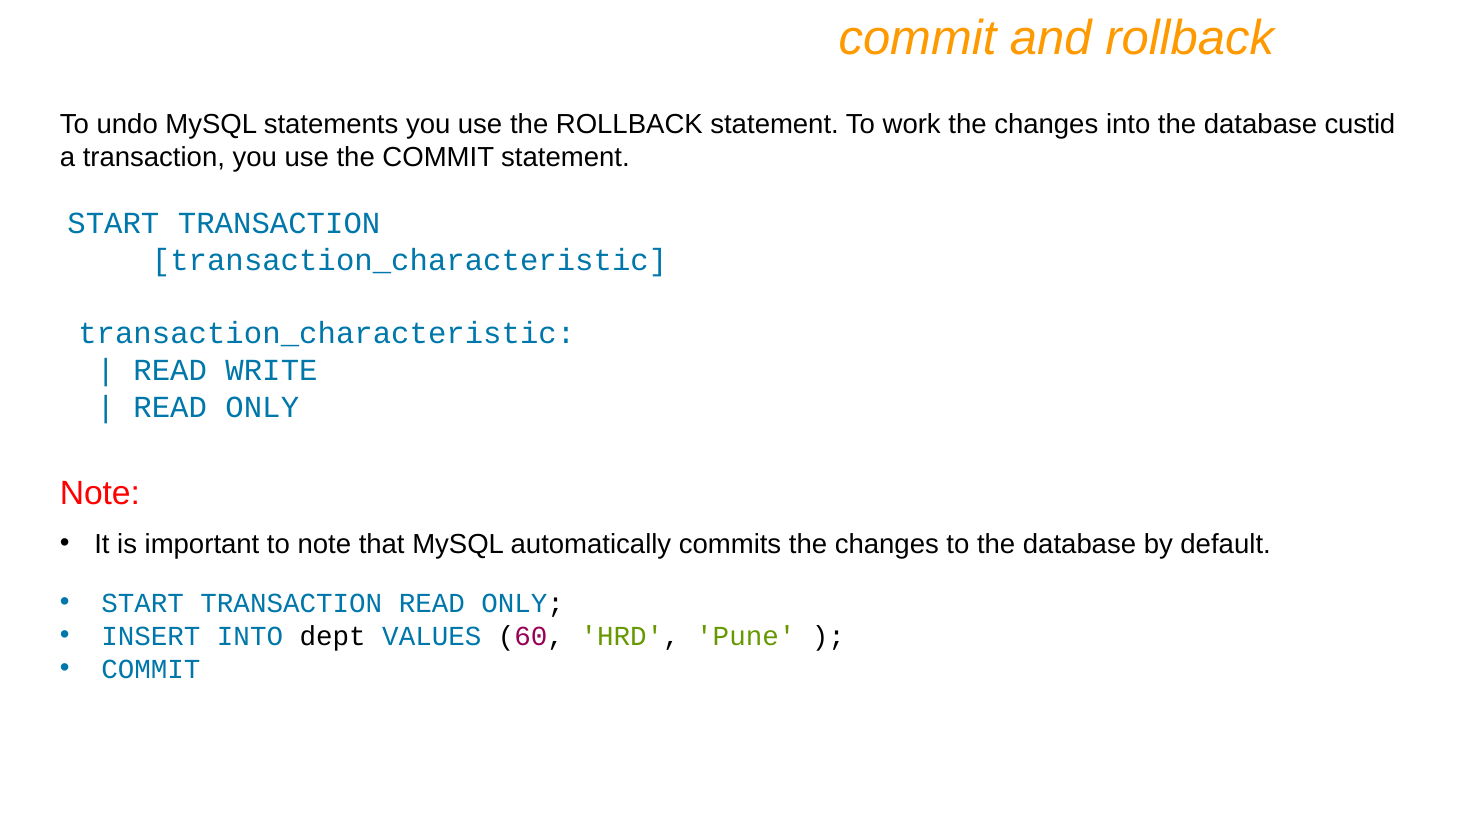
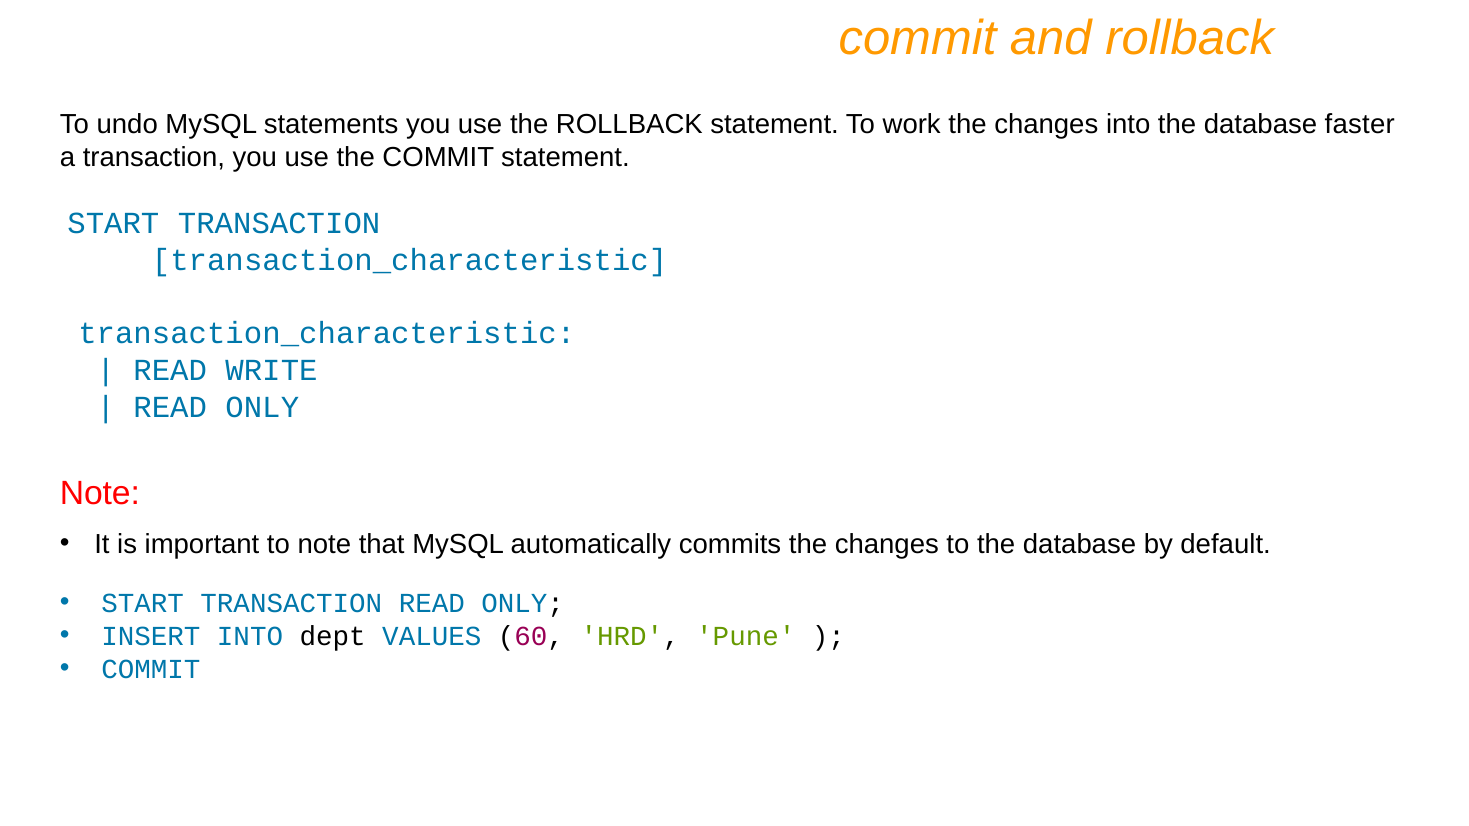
custid: custid -> faster (1360, 125)
